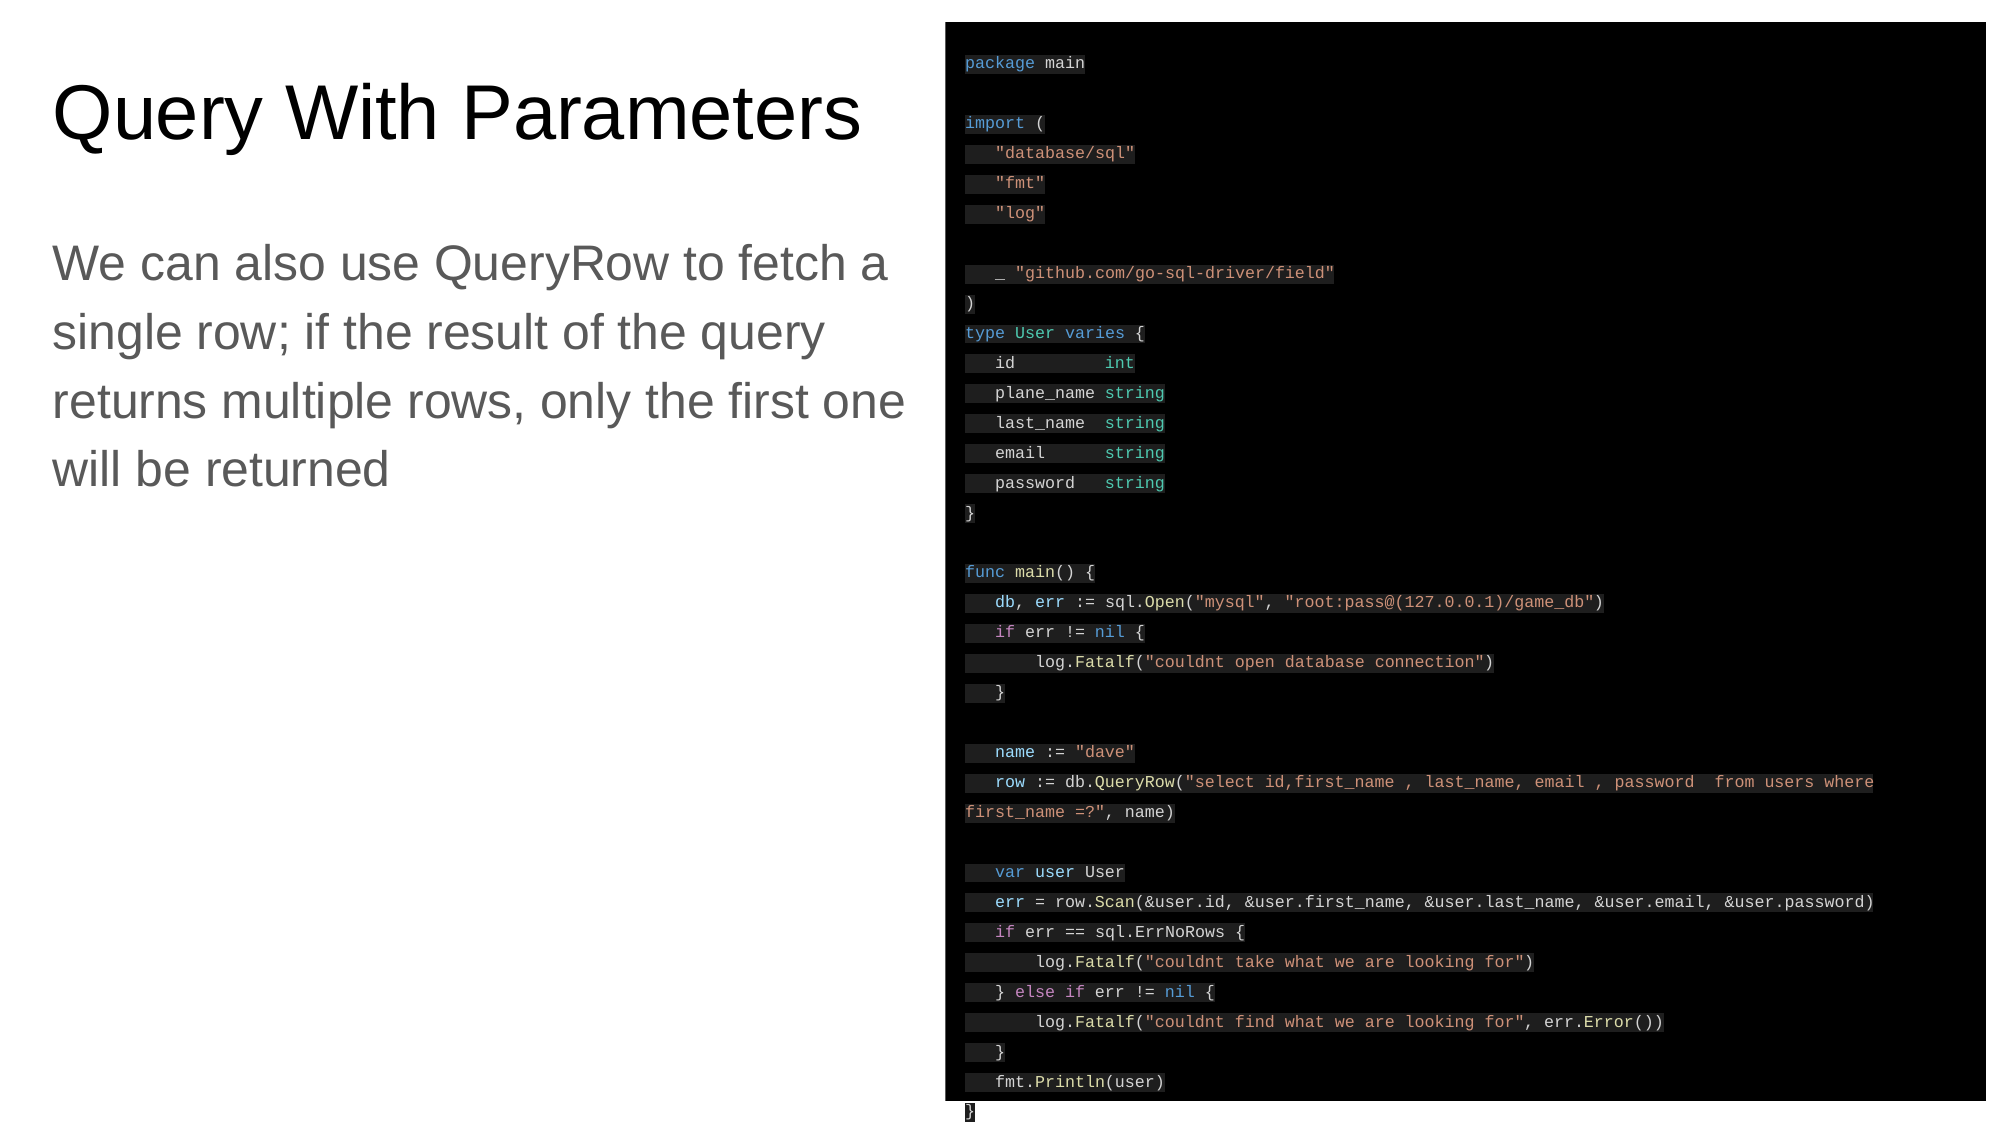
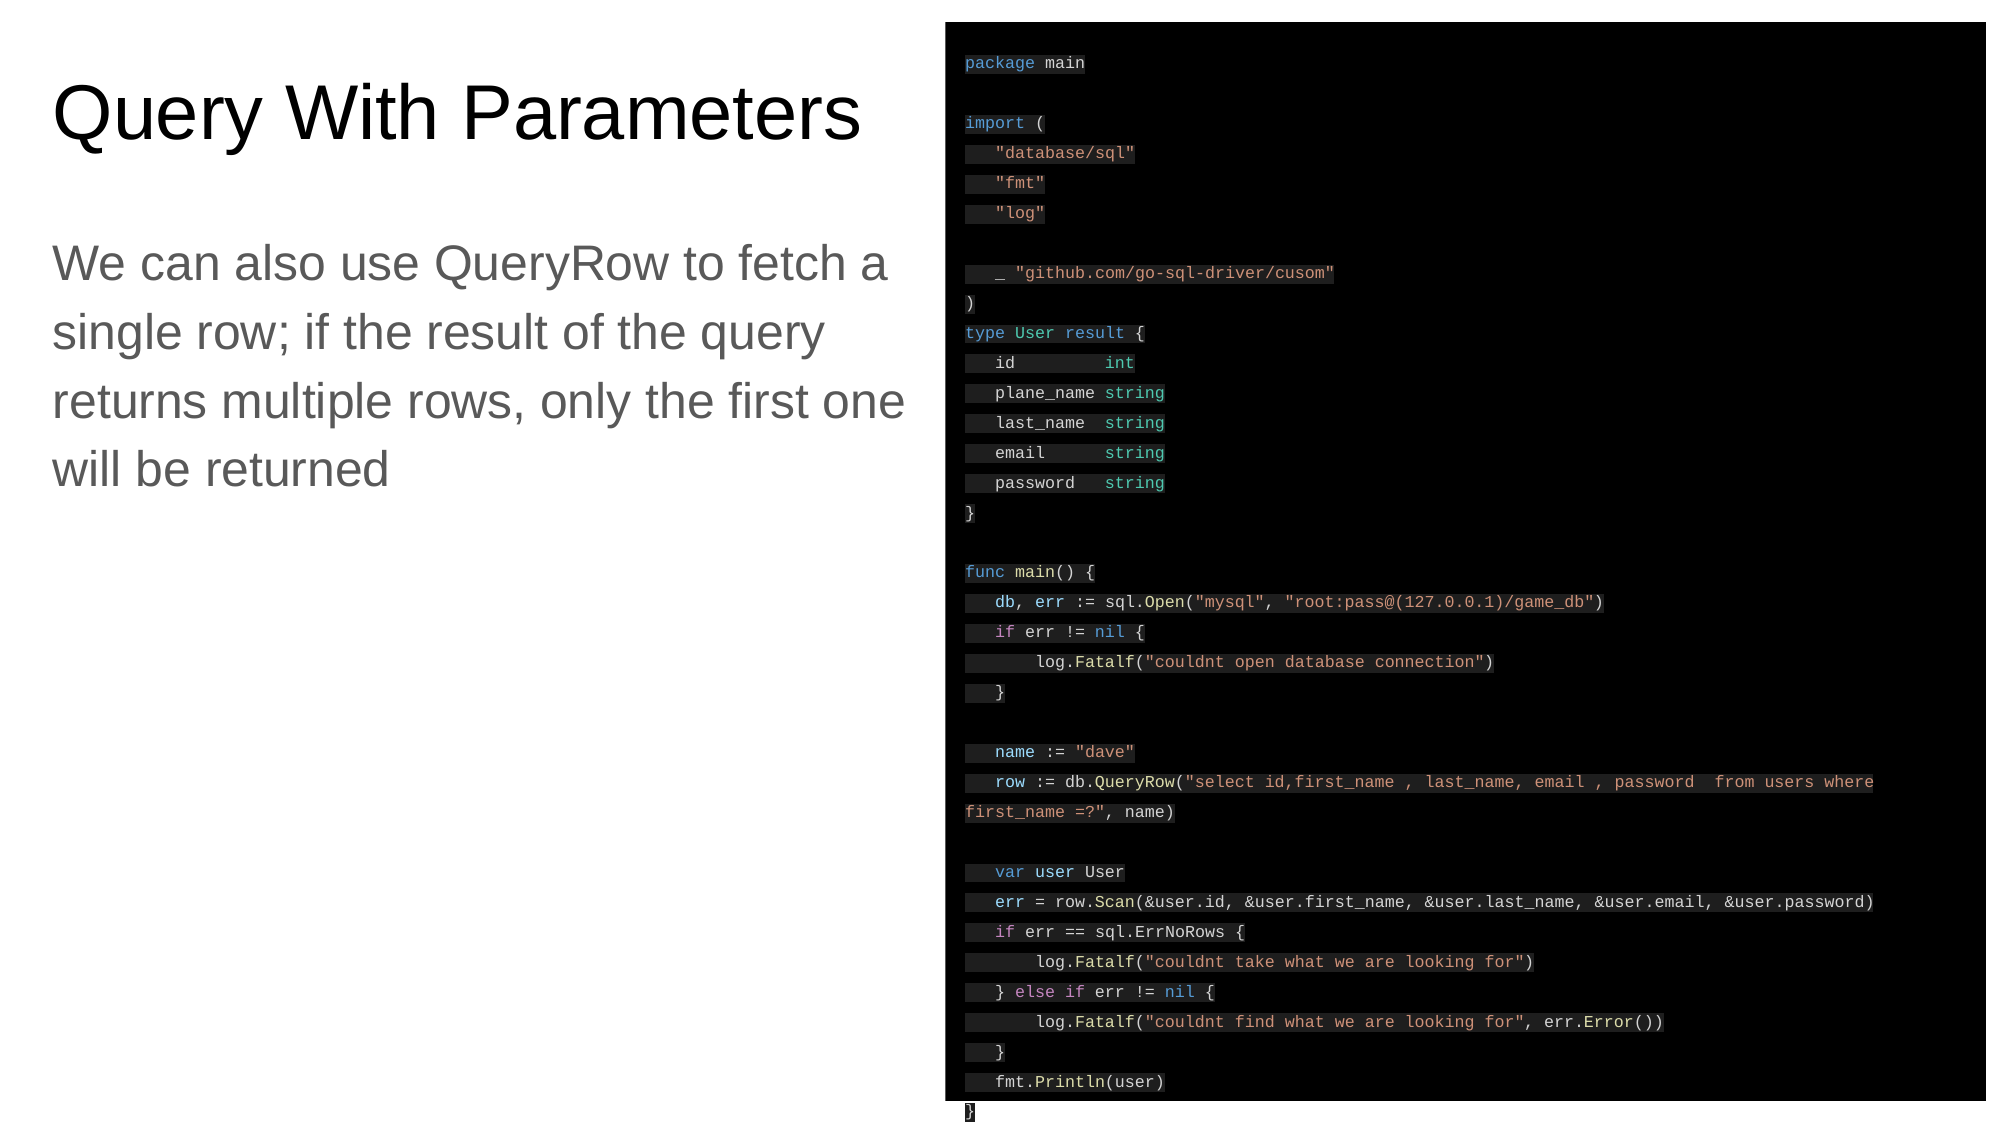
github.com/go-sql-driver/field: github.com/go-sql-driver/field -> github.com/go-sql-driver/cusom (1175, 273)
User varies: varies -> result (1095, 333)
